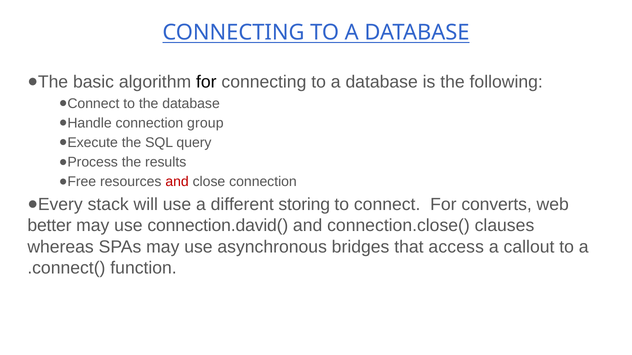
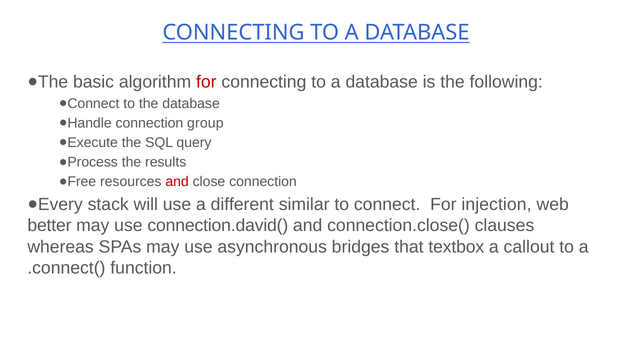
for colour: black -> red (206, 82)
storing: storing -> similar (304, 205)
converts: converts -> injection (496, 205)
access: access -> textbox (456, 247)
